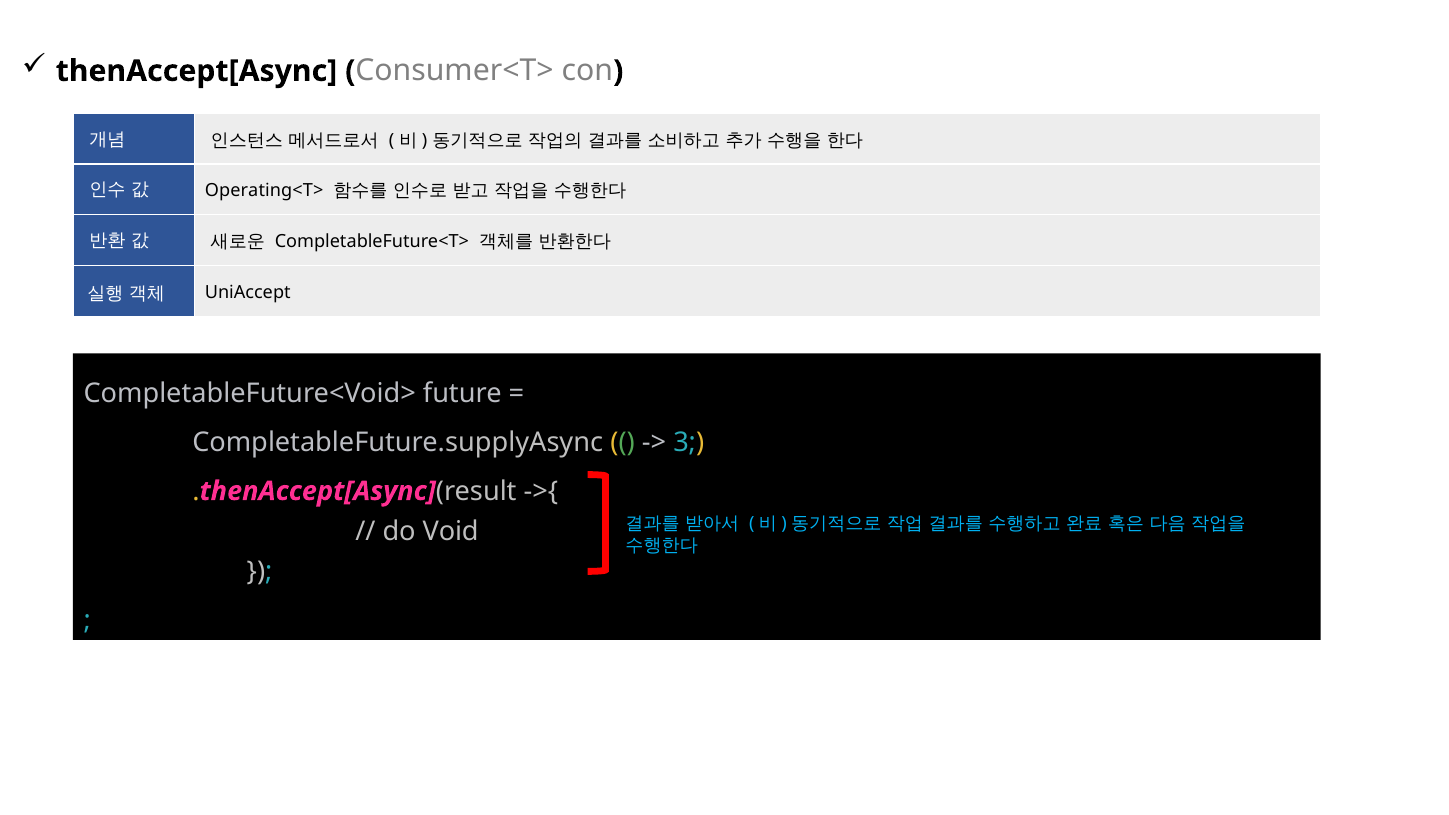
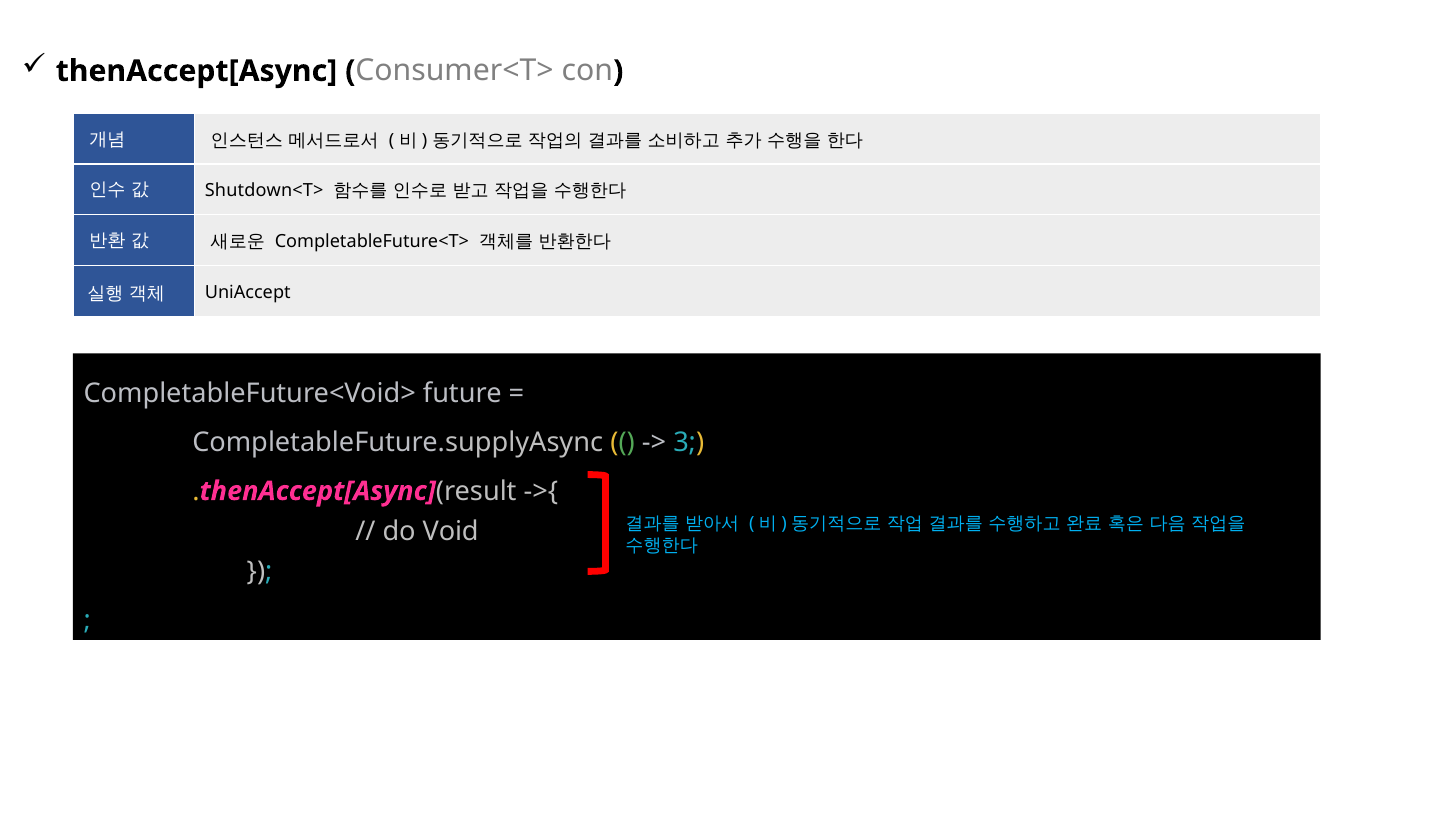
Operating<T>: Operating<T> -> Shutdown<T> (264, 191)
